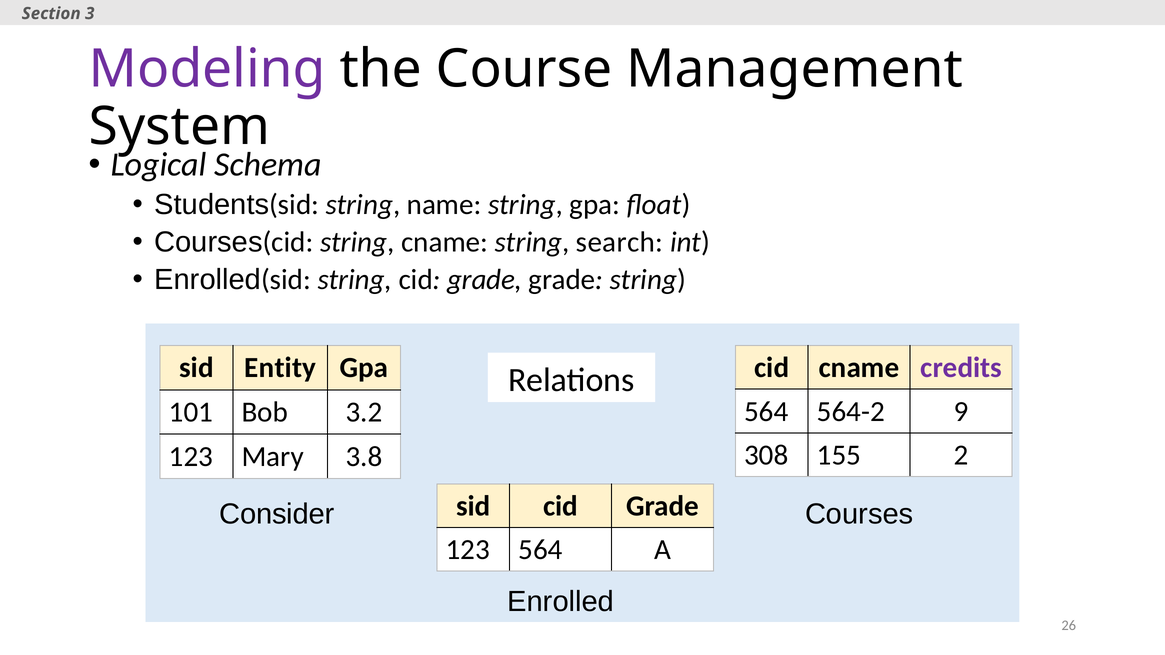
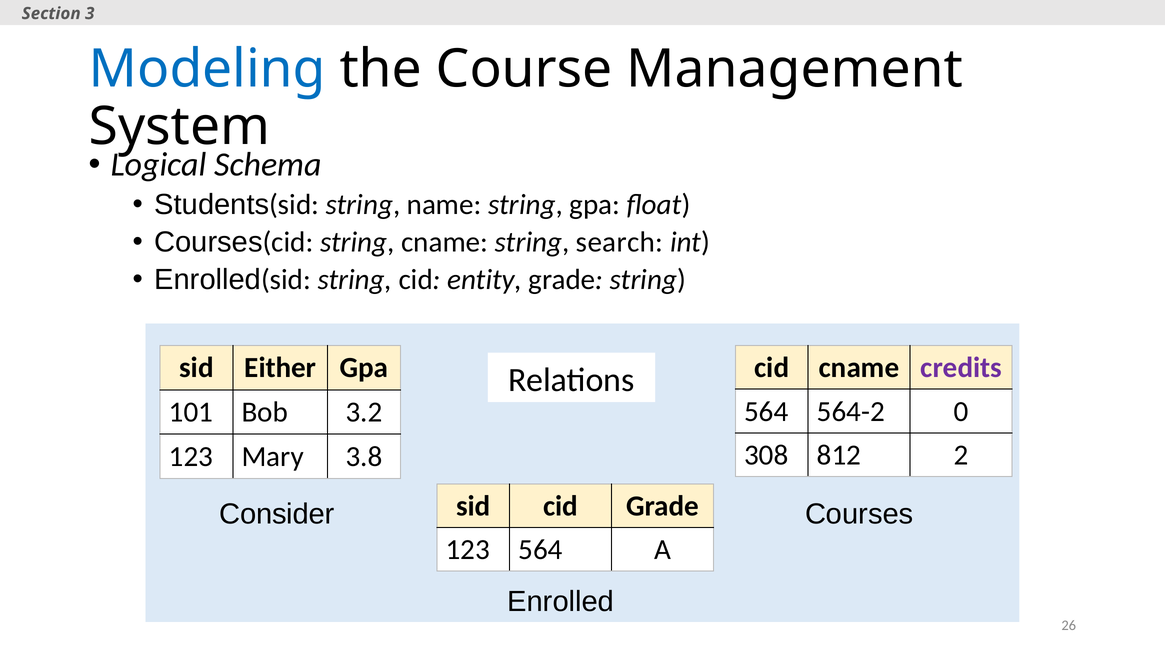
Modeling colour: purple -> blue (207, 69)
string cid grade: grade -> entity (485, 280)
Entity: Entity -> Either (280, 368)
9: 9 -> 0 (961, 412)
155: 155 -> 812 (839, 455)
